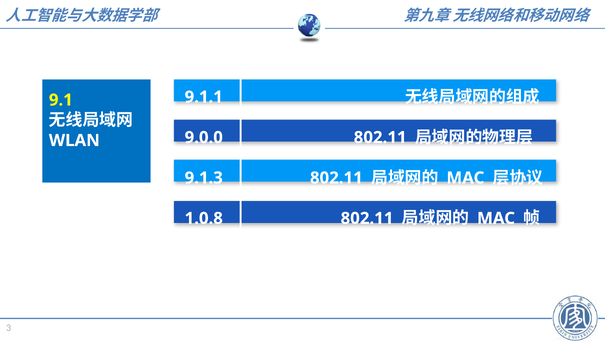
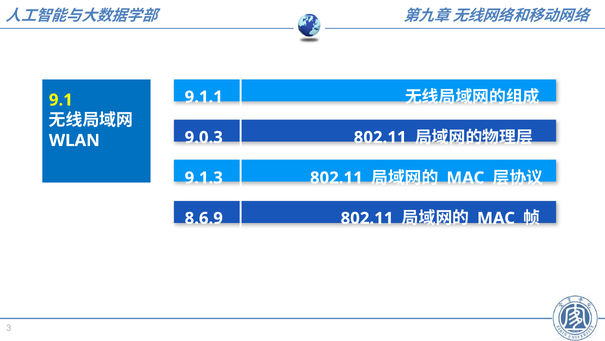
9.0.0: 9.0.0 -> 9.0.3 (204, 137)
1.0.8: 1.0.8 -> 8.6.9 (204, 218)
